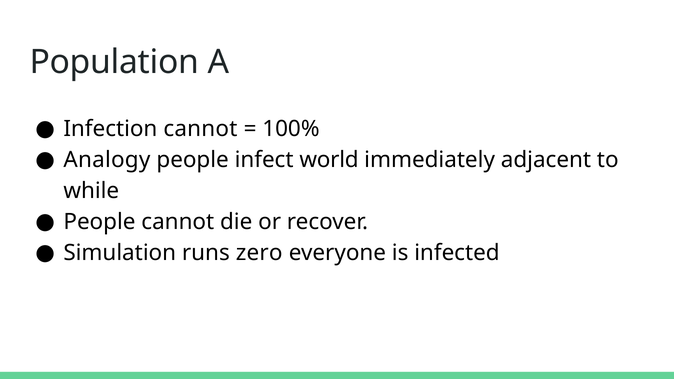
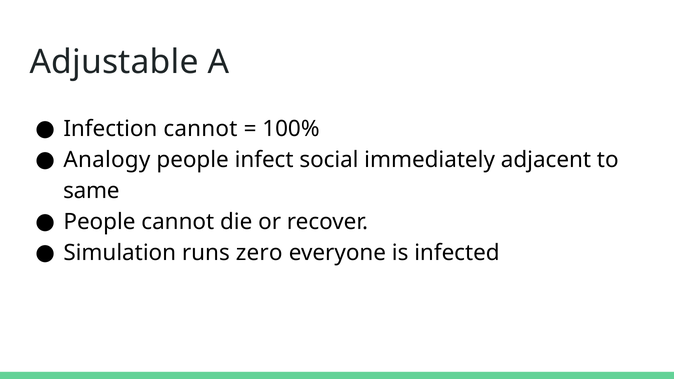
Population: Population -> Adjustable (114, 62)
world: world -> social (329, 160)
while: while -> same (91, 191)
